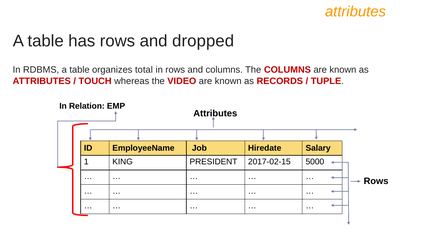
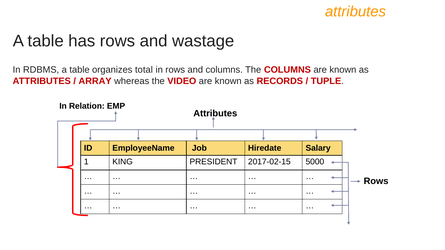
dropped: dropped -> wastage (203, 41)
TOUCH: TOUCH -> ARRAY (95, 81)
